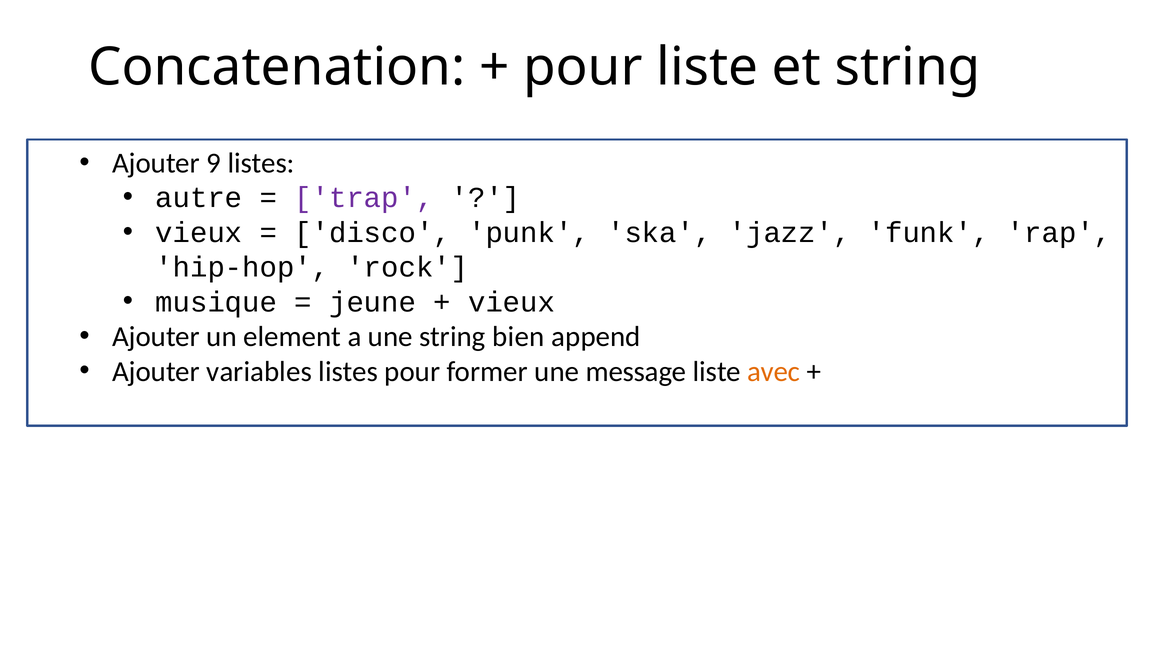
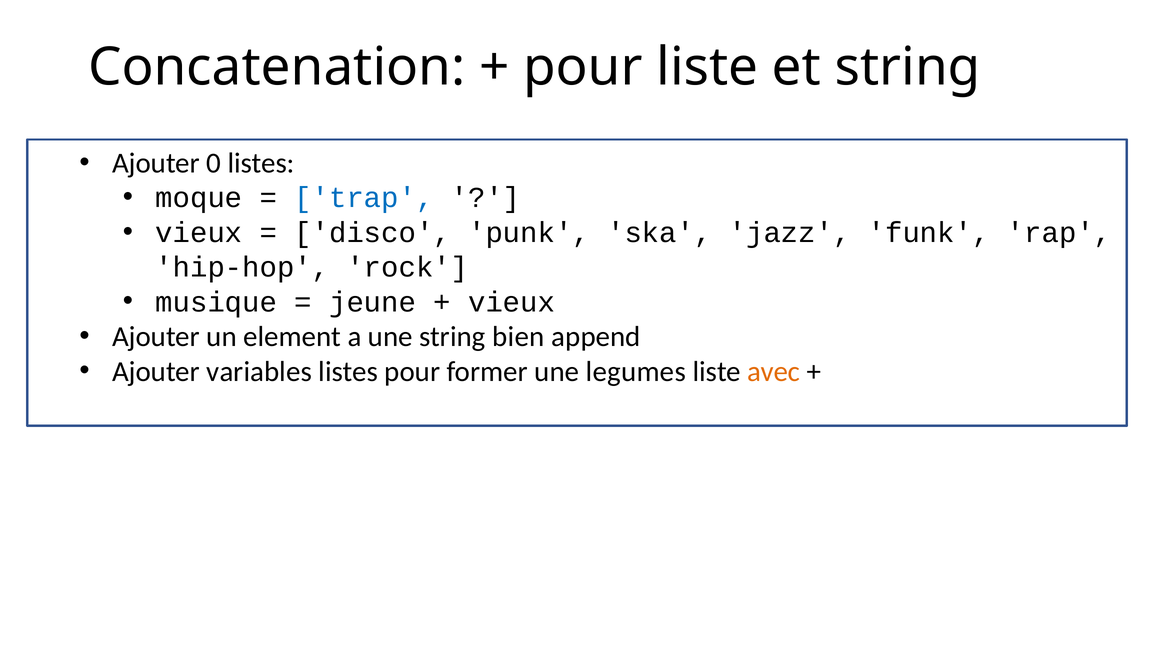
9: 9 -> 0 (214, 163)
autre: autre -> moque (199, 198)
trap colour: purple -> blue (364, 198)
message: message -> legumes (636, 372)
